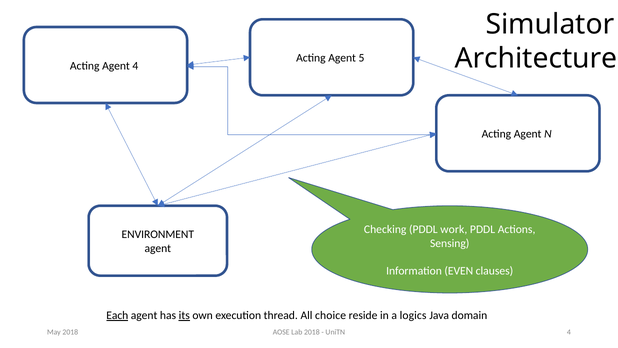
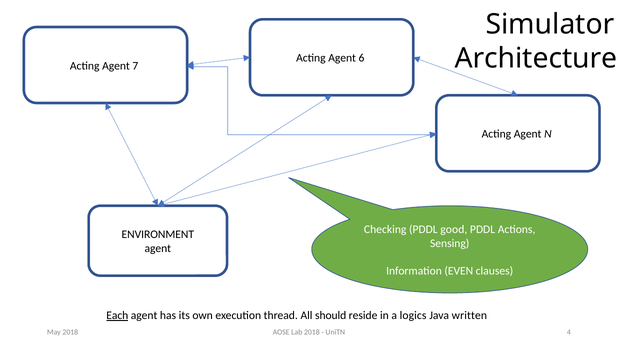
5: 5 -> 6 (362, 58)
Agent 4: 4 -> 7 (135, 66)
work: work -> good (454, 229)
its underline: present -> none (184, 315)
choice: choice -> should (331, 315)
domain: domain -> written (469, 315)
